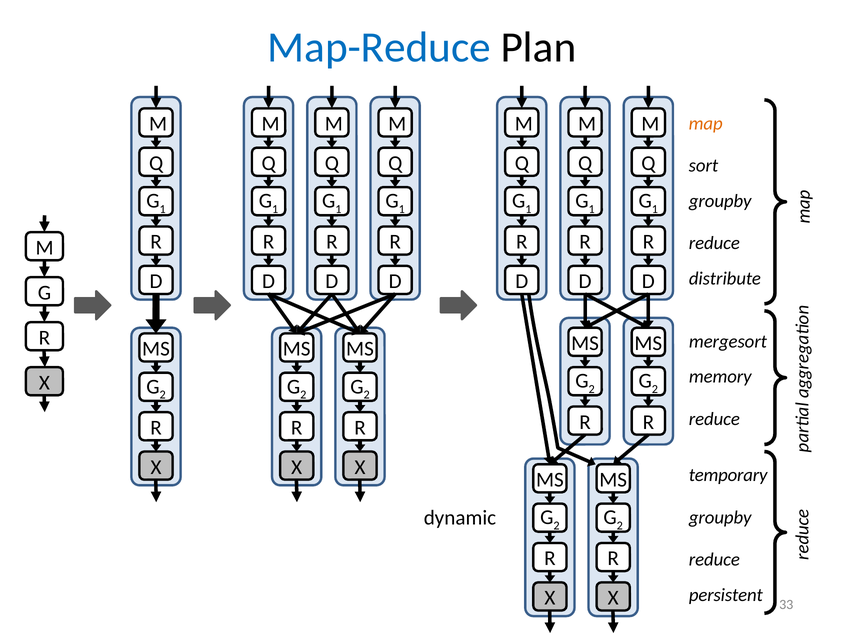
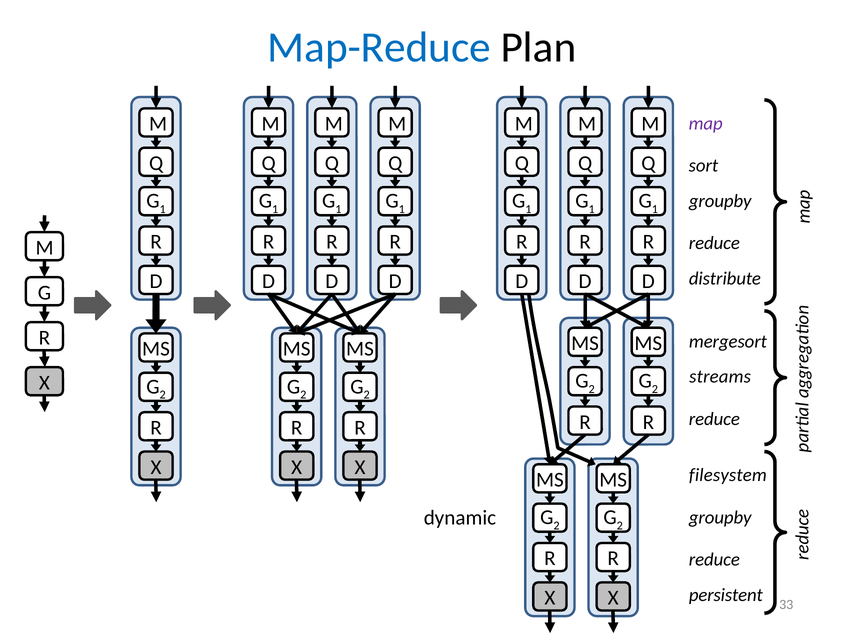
map colour: orange -> purple (706, 124)
memory: memory -> streams (720, 377)
temporary: temporary -> filesystem (728, 475)
